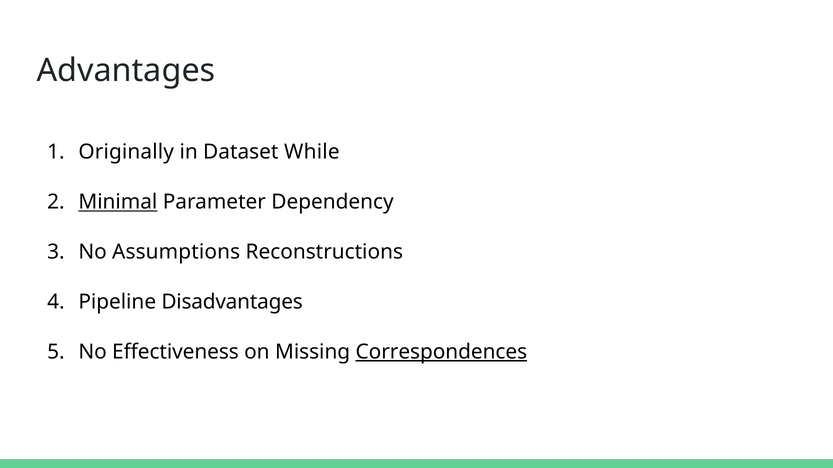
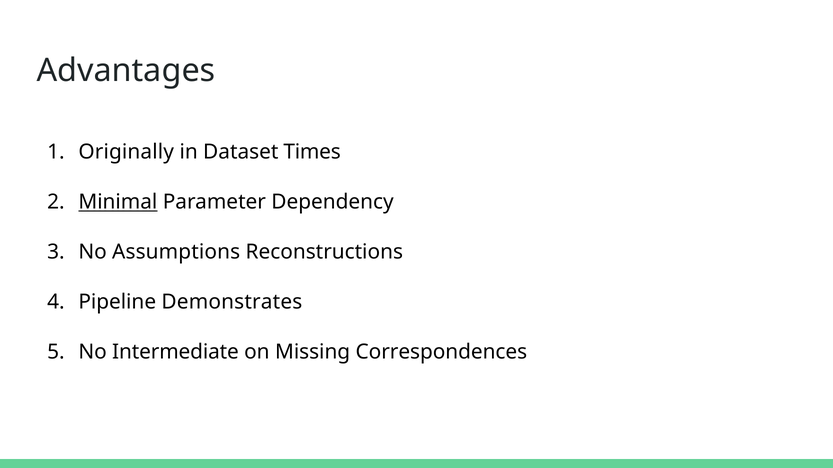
While: While -> Times (312, 152)
Disadvantages: Disadvantages -> Demonstrates (232, 302)
Effectiveness: Effectiveness -> Intermediate (175, 352)
Correspondences underline: present -> none (441, 352)
